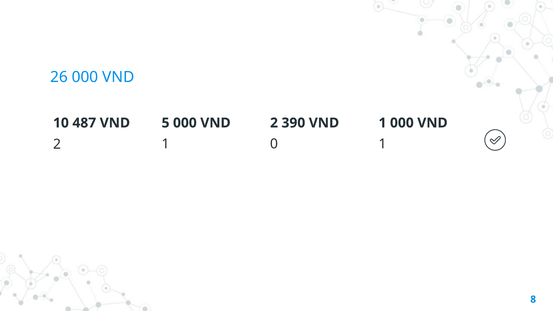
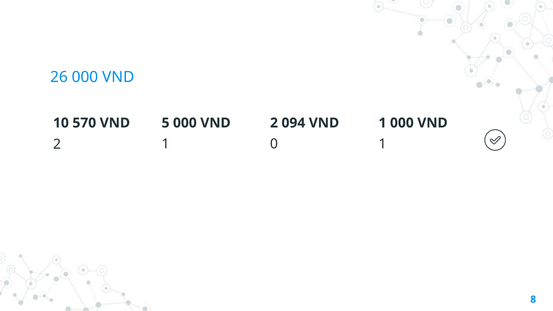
390: 390 -> 094 (293, 123)
487: 487 -> 570 (84, 123)
